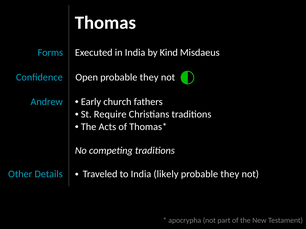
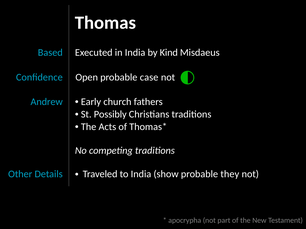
Forms: Forms -> Based (50, 53)
they: they -> case (149, 77)
Require: Require -> Possibly (110, 114)
likely: likely -> show (166, 174)
